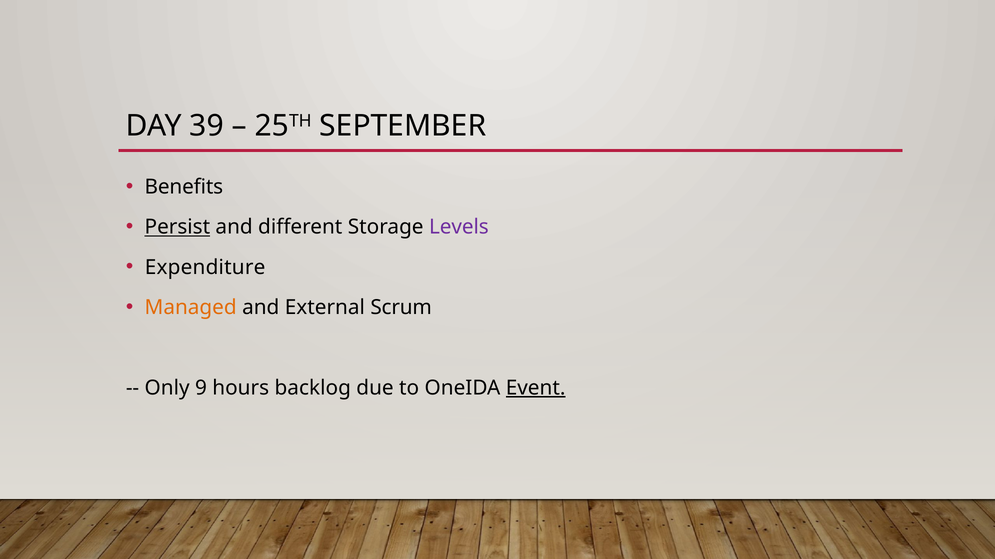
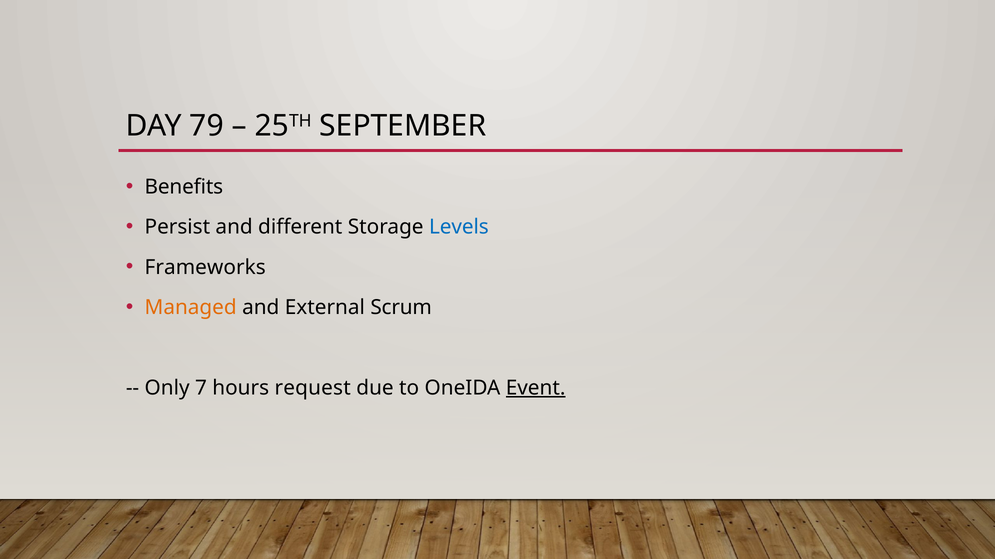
39: 39 -> 79 (207, 126)
Persist underline: present -> none (177, 227)
Levels colour: purple -> blue (459, 227)
Expenditure: Expenditure -> Frameworks (205, 268)
9: 9 -> 7 (201, 388)
backlog: backlog -> request (313, 388)
